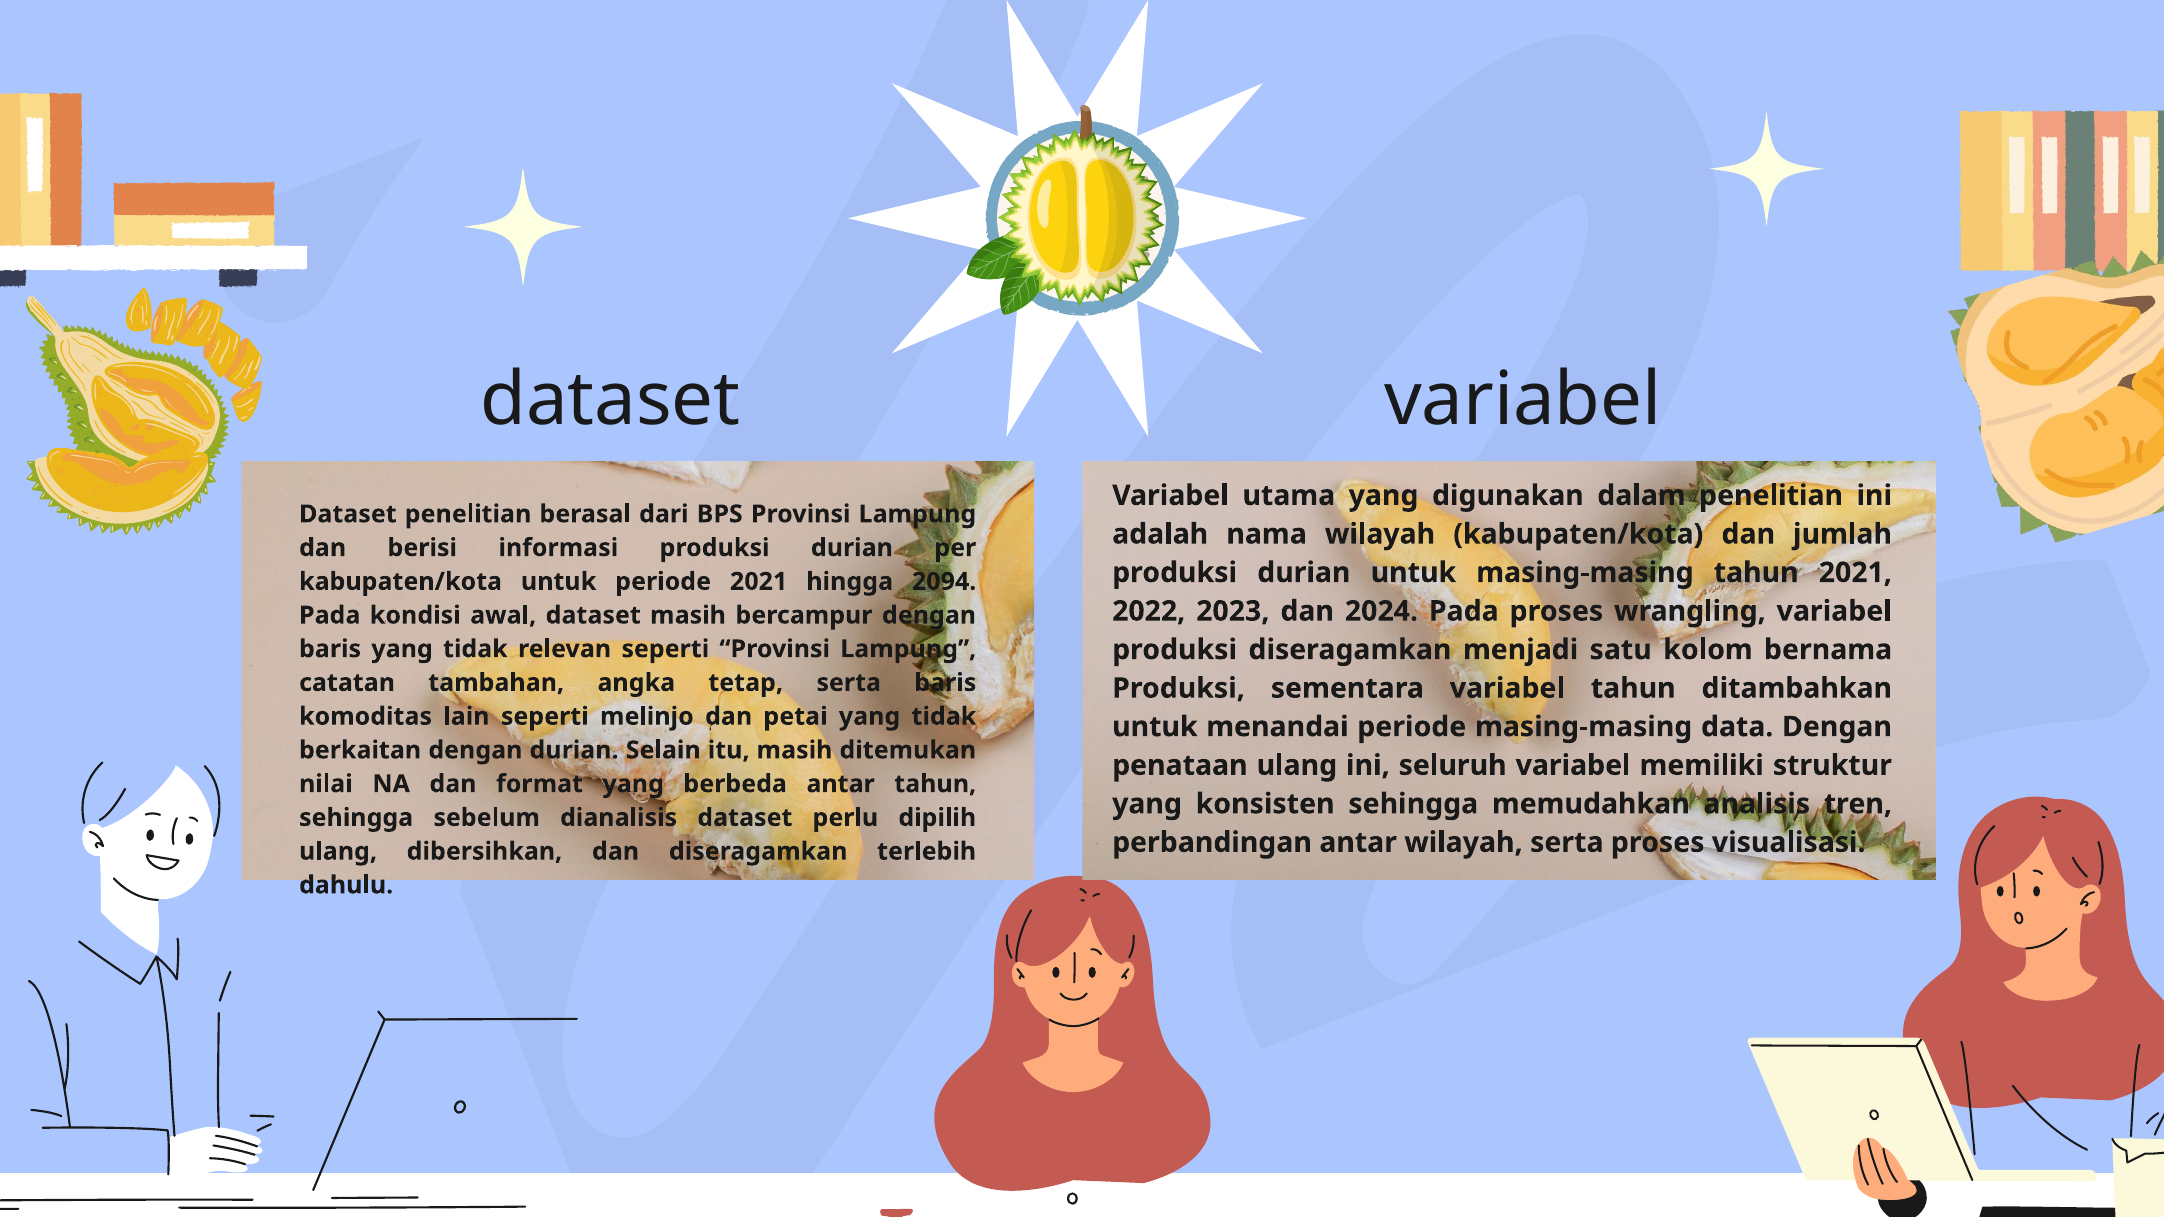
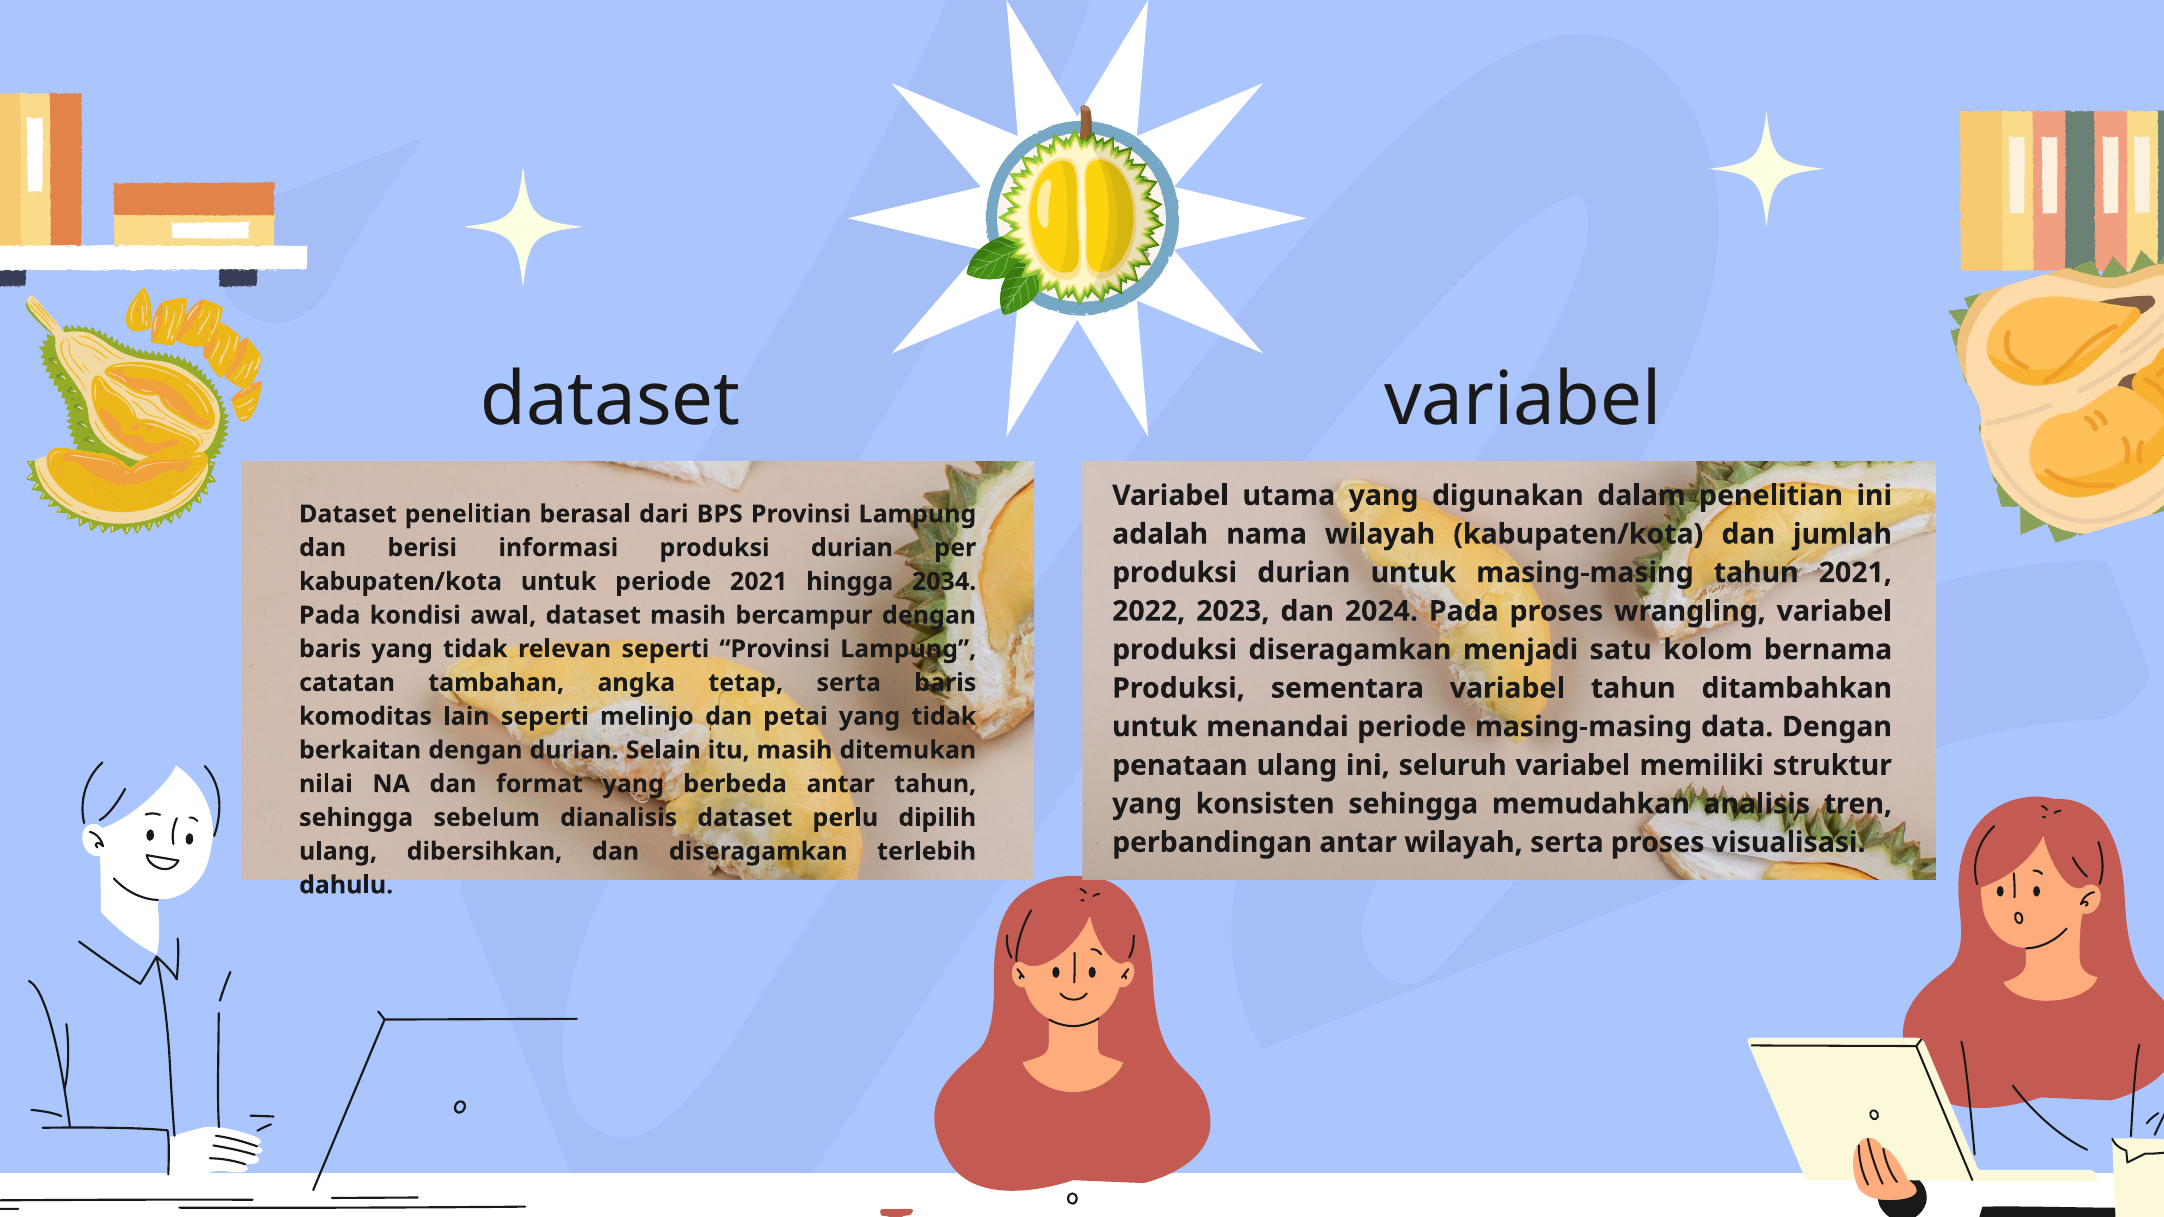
2094: 2094 -> 2034 (944, 582)
